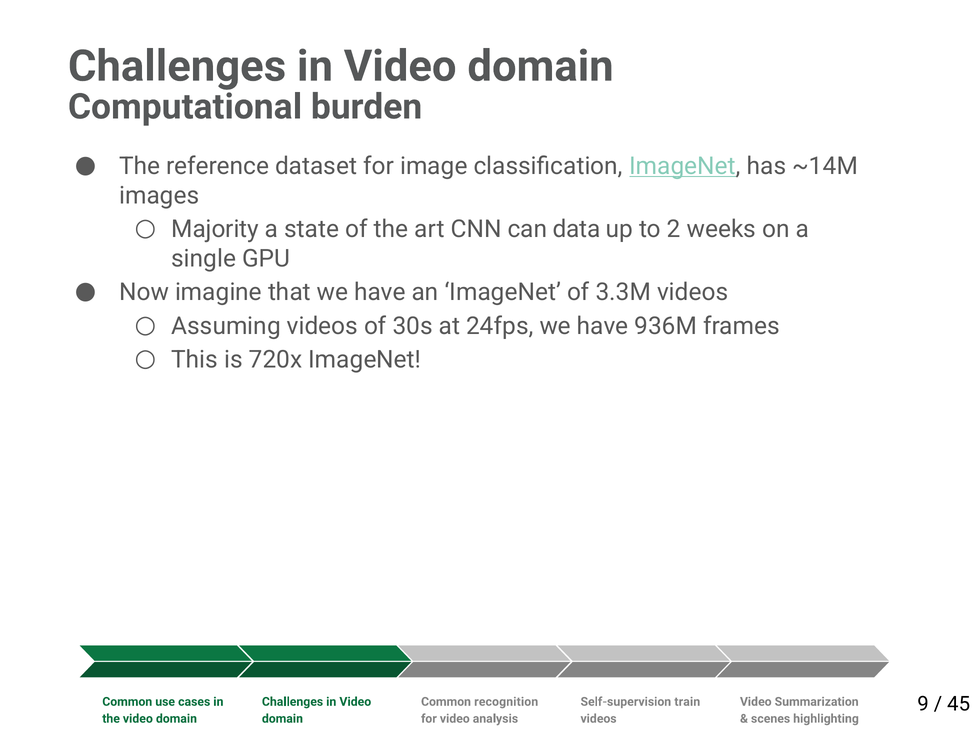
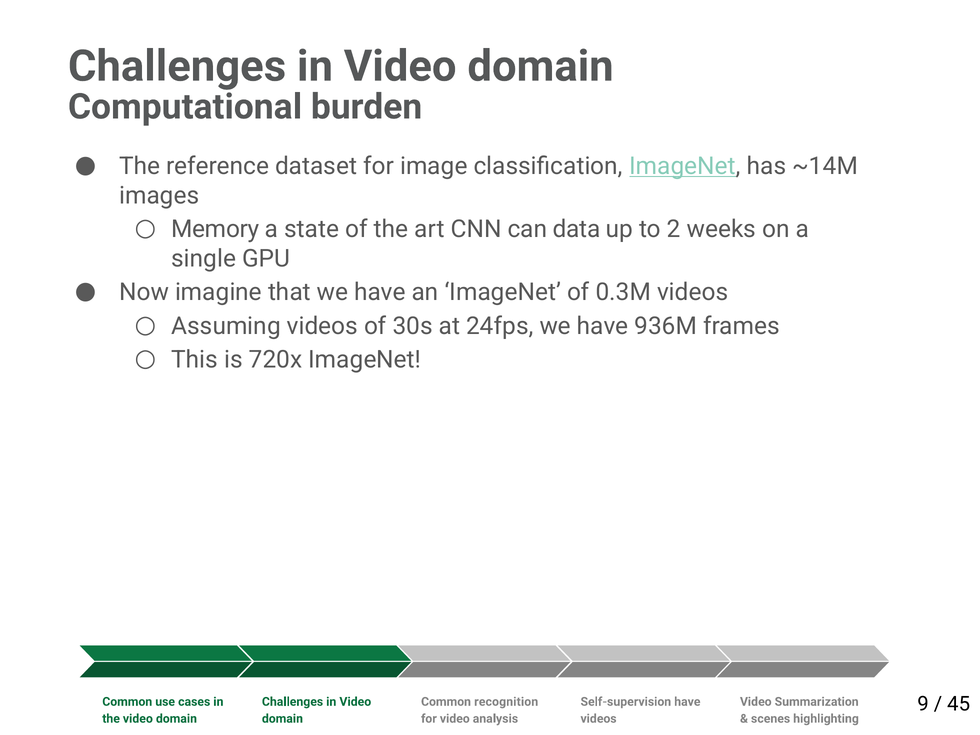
Majority: Majority -> Memory (215, 229)
3.3M: 3.3M -> 0.3M (623, 292)
Self-supervision train: train -> have (687, 702)
